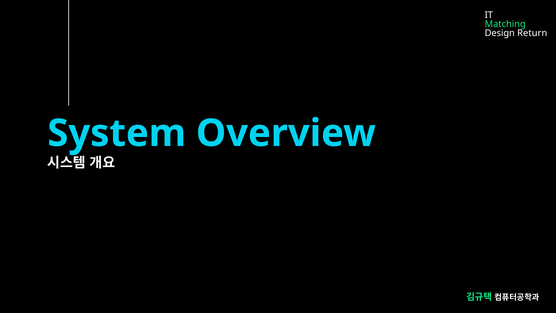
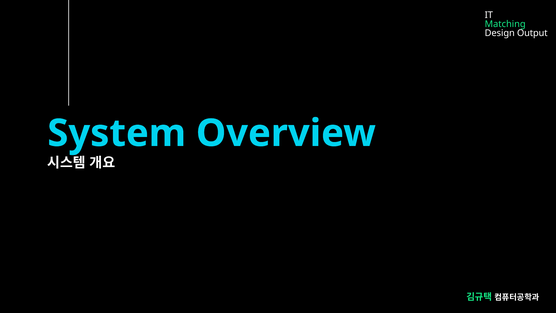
Return: Return -> Output (532, 33)
